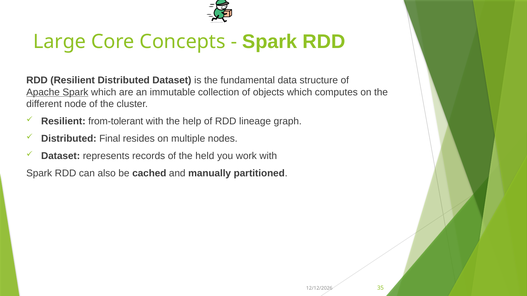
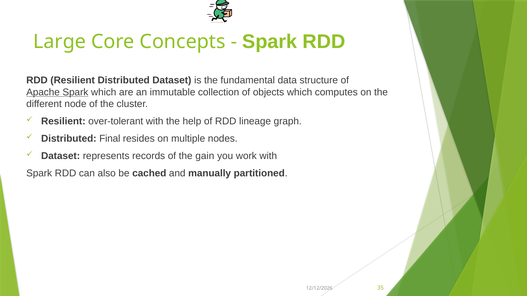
from-tolerant: from-tolerant -> over-tolerant (116, 122)
held: held -> gain (205, 156)
